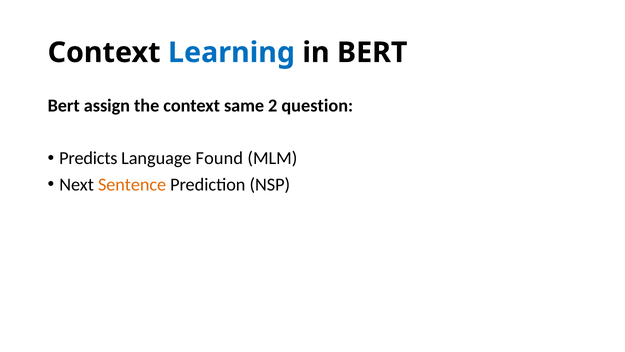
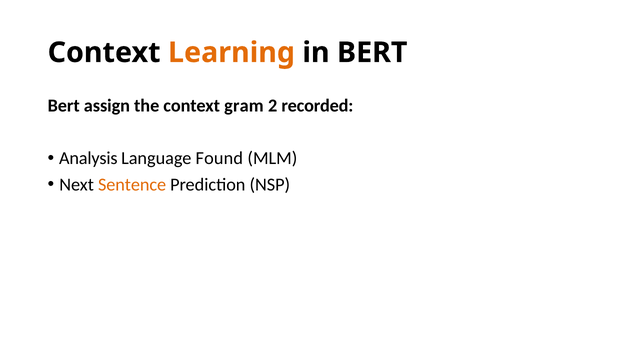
Learning colour: blue -> orange (231, 53)
same: same -> gram (244, 106)
question: question -> recorded (317, 106)
Predicts: Predicts -> Analysis (88, 158)
